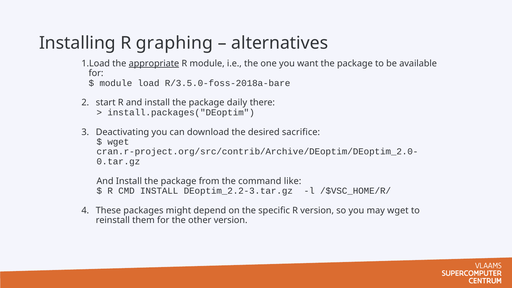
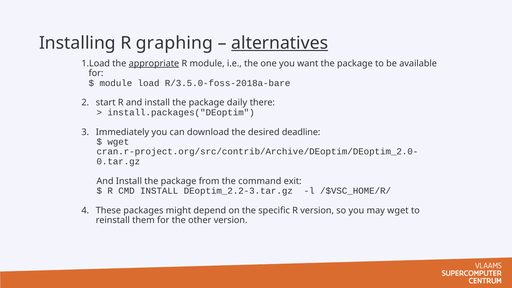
alternatives underline: none -> present (280, 43)
Deactivating: Deactivating -> Immediately (122, 132)
sacrifice: sacrifice -> deadline (301, 132)
like: like -> exit (293, 181)
